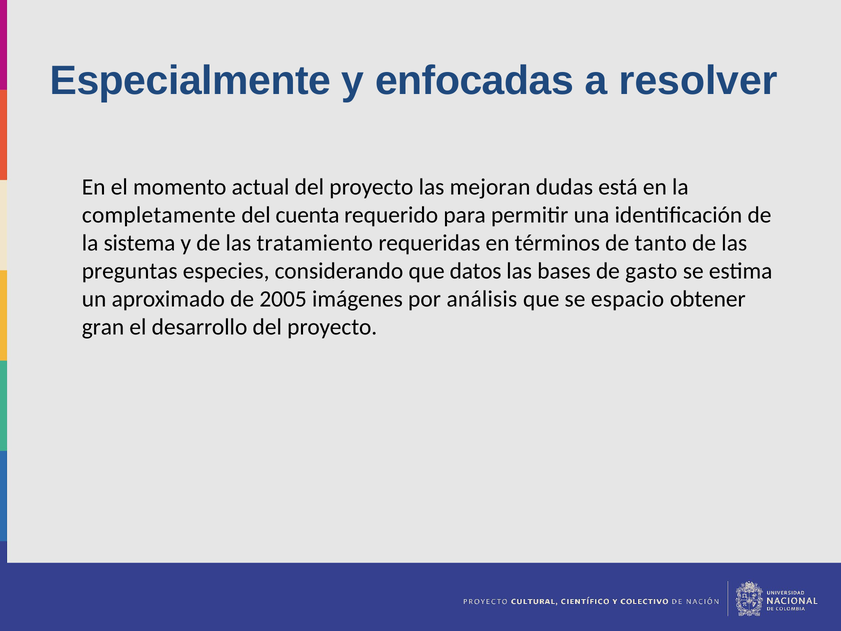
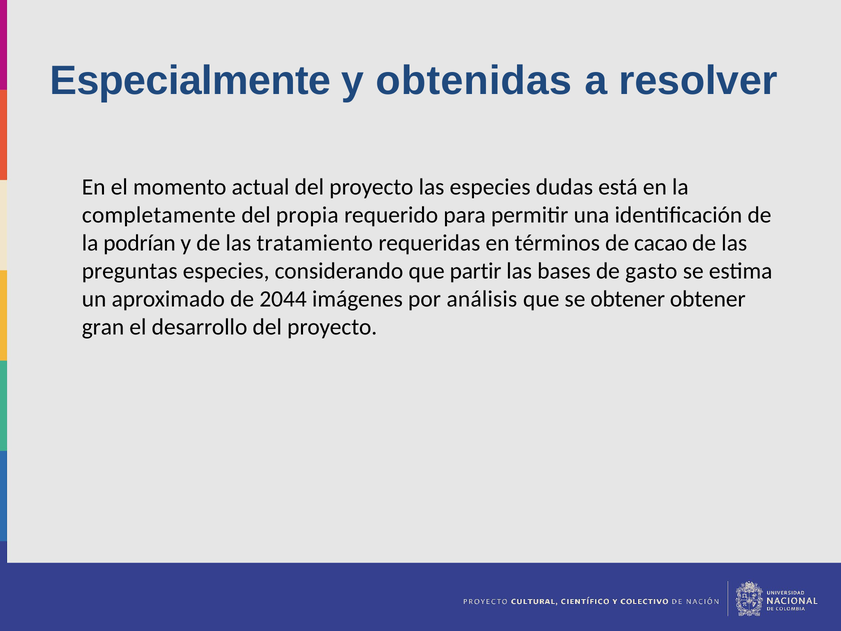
enfocadas: enfocadas -> obtenidas (474, 81)
las mejoran: mejoran -> especies (490, 187)
cuenta: cuenta -> propia (307, 215)
sistema: sistema -> podrían (140, 243)
tanto: tanto -> cacao (661, 243)
datos: datos -> partir (476, 271)
2005: 2005 -> 2044 (283, 299)
se espacio: espacio -> obtener (628, 299)
